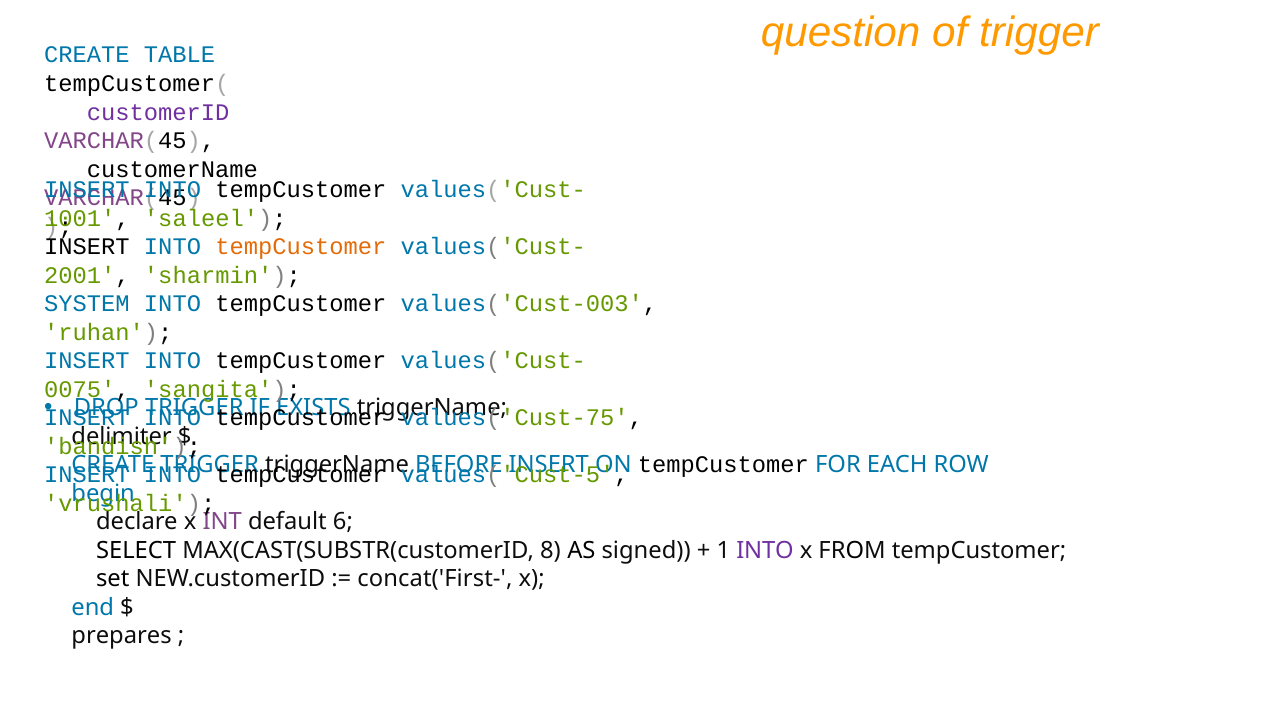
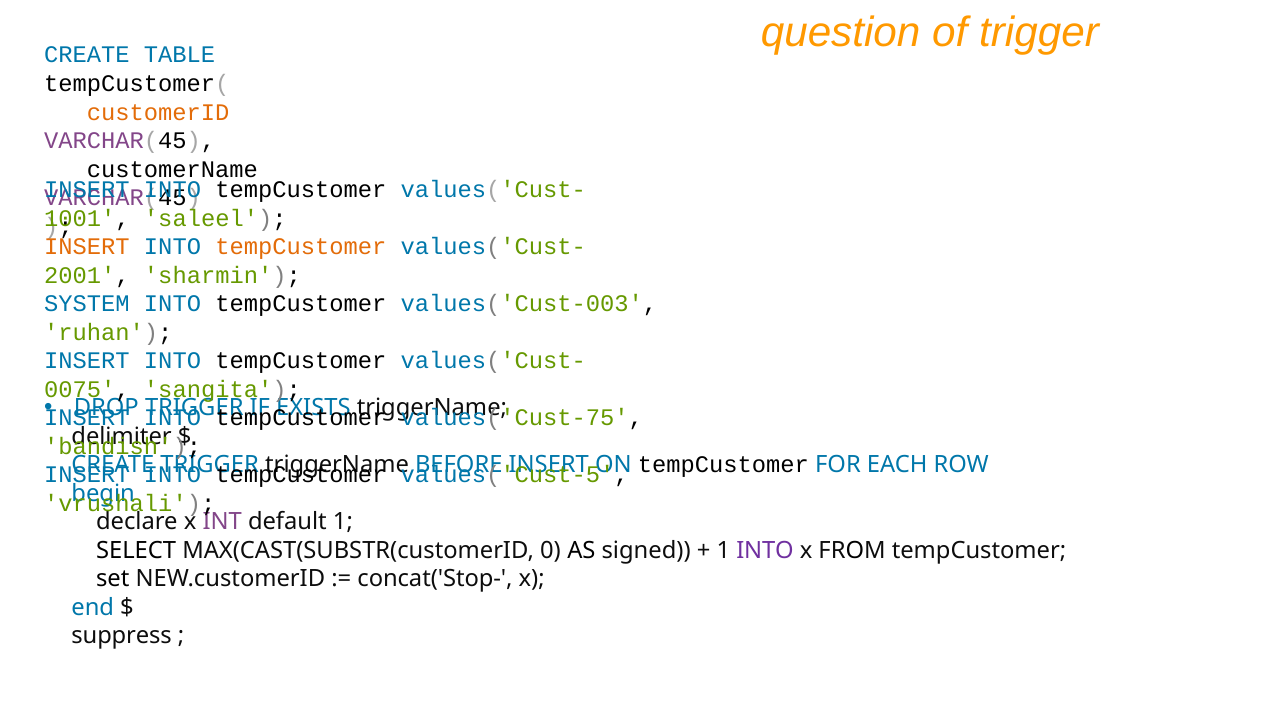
customerID colour: purple -> orange (158, 112)
INSERT colour: black -> orange (87, 247)
default 6: 6 -> 1 (343, 522)
8: 8 -> 0 (550, 550)
concat('First-: concat('First- -> concat('Stop- (435, 579)
prepares: prepares -> suppress (122, 636)
